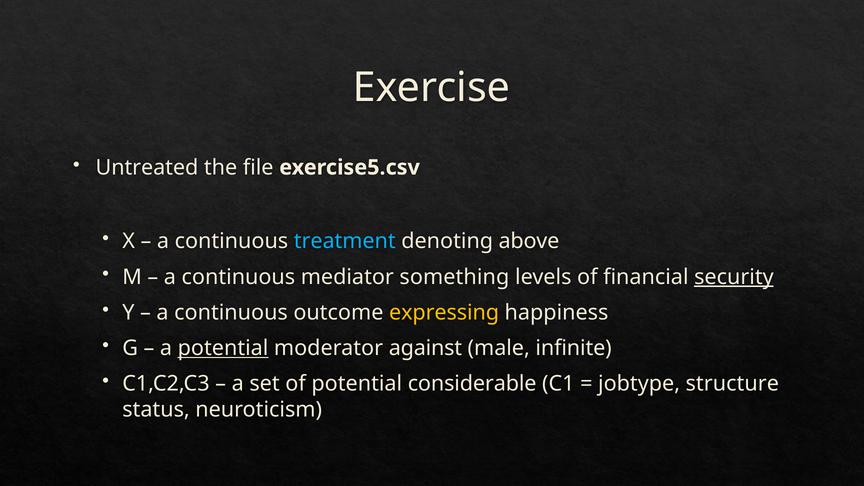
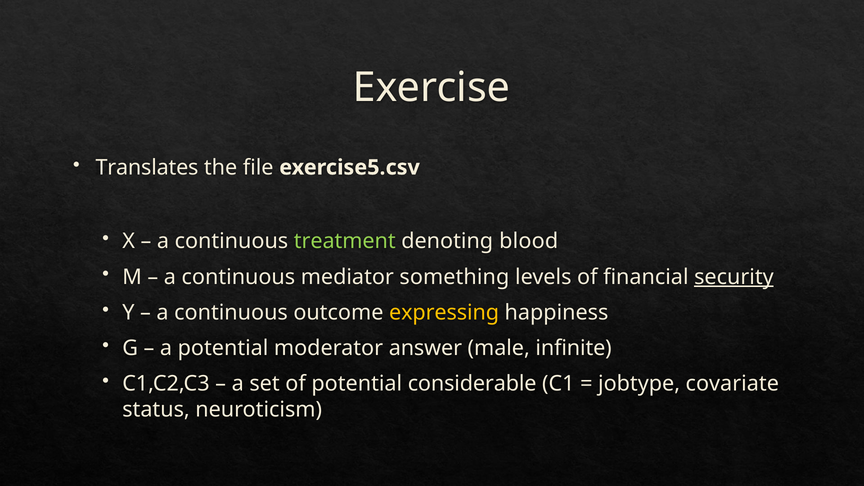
Untreated: Untreated -> Translates (147, 167)
treatment colour: light blue -> light green (345, 241)
above: above -> blood (529, 241)
potential underline: present -> none (223, 348)
against: against -> answer (425, 348)
structure: structure -> covariate (732, 384)
